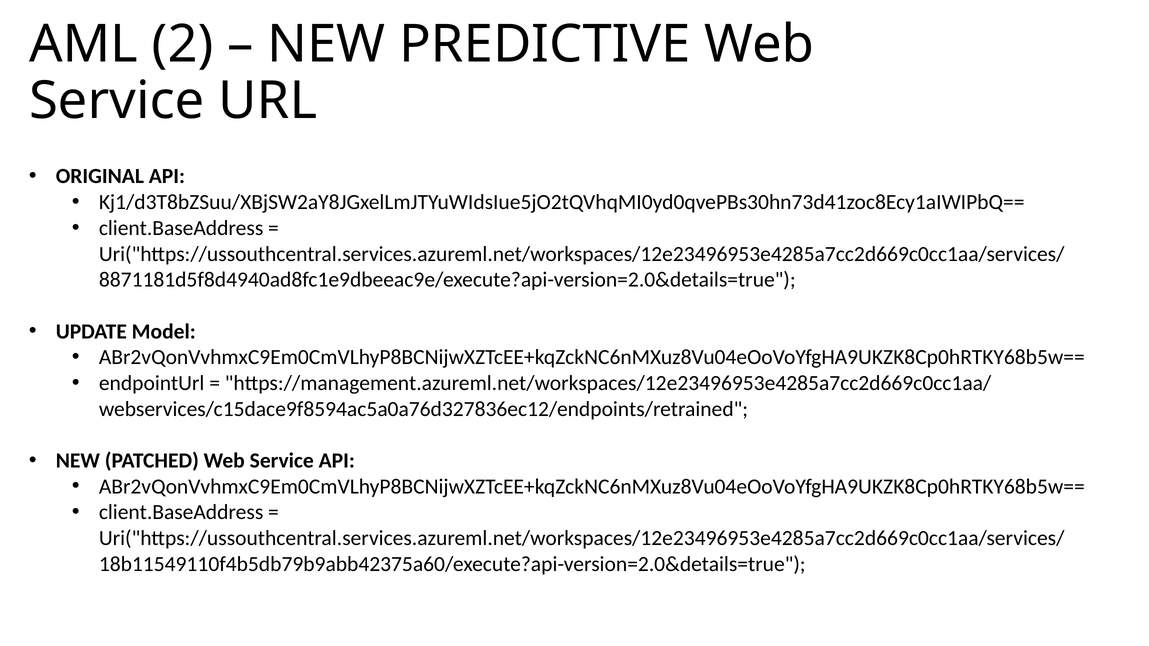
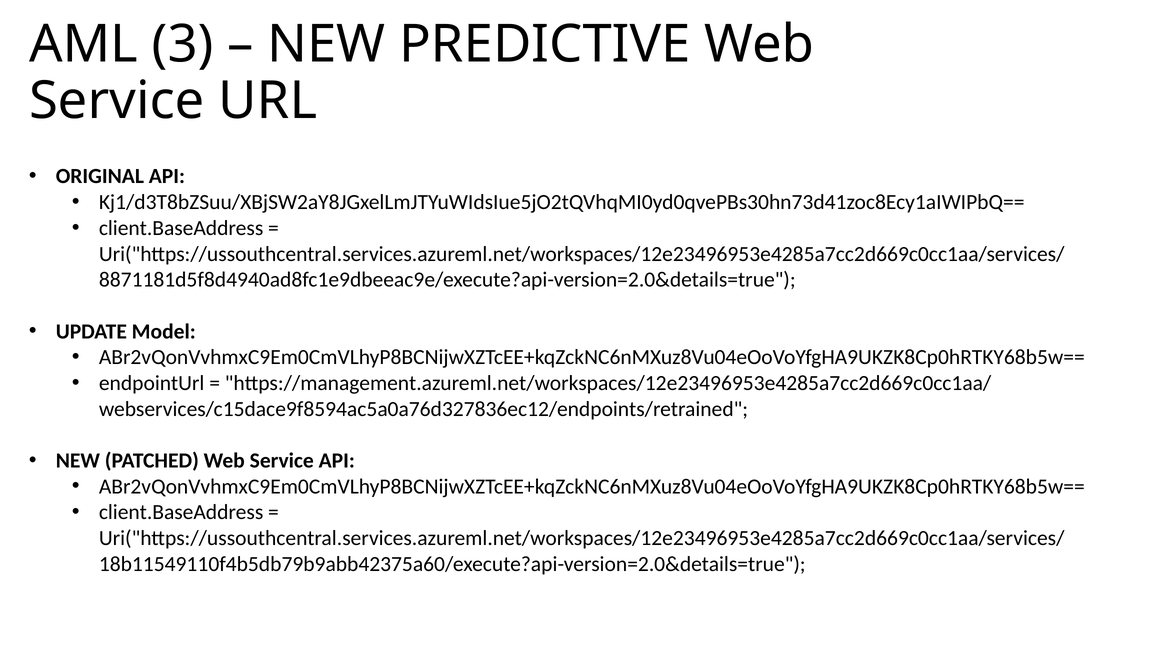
2: 2 -> 3 (183, 44)
